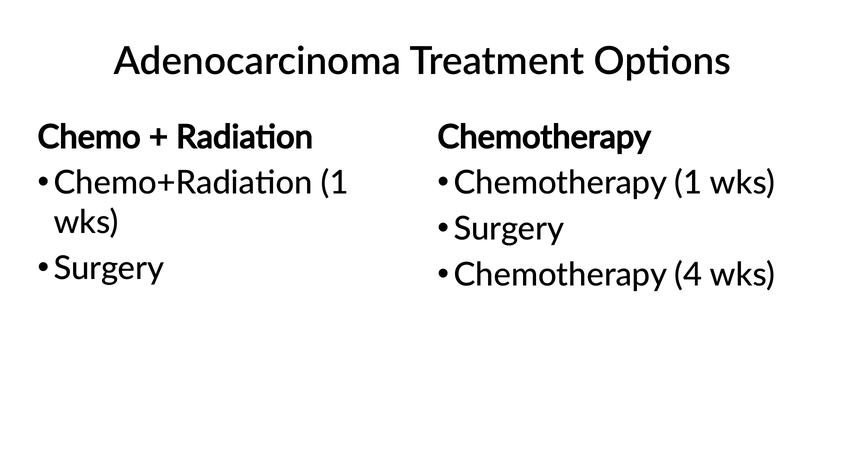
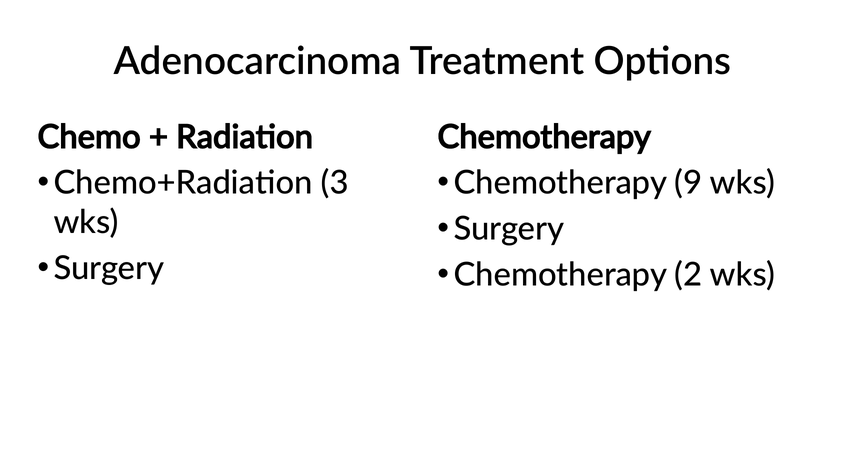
Chemo+Radiation 1: 1 -> 3 (335, 183)
Chemotherapy 1: 1 -> 9 (688, 183)
4: 4 -> 2 (688, 275)
